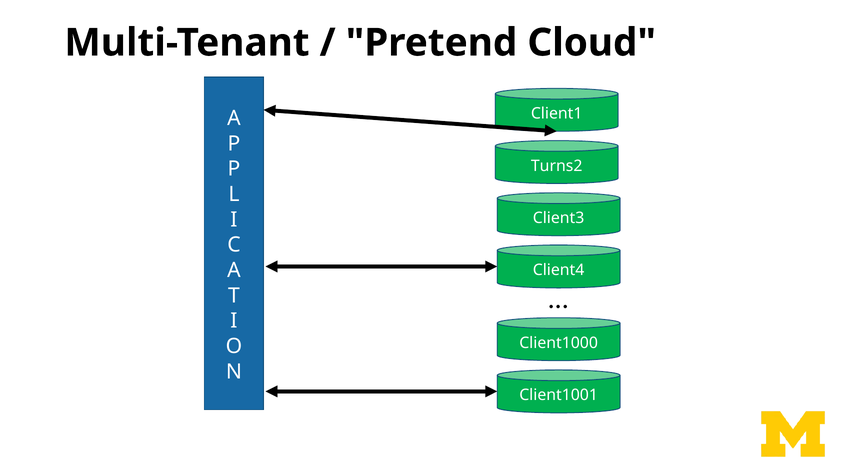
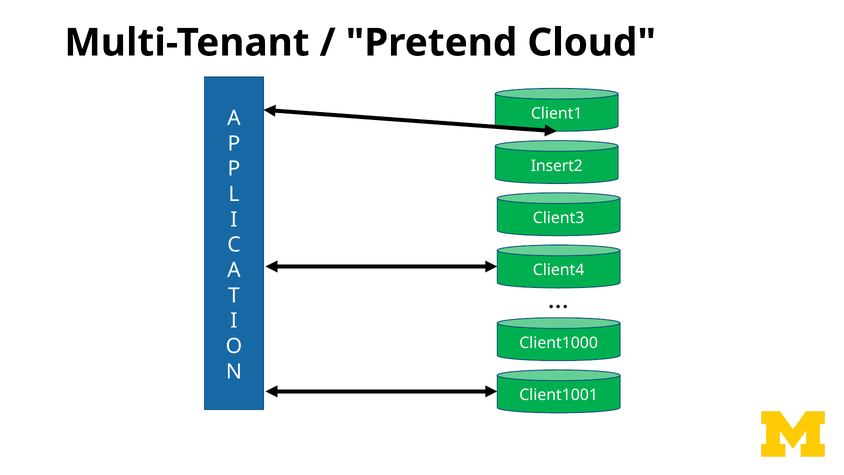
Turns2: Turns2 -> Insert2 (557, 166)
